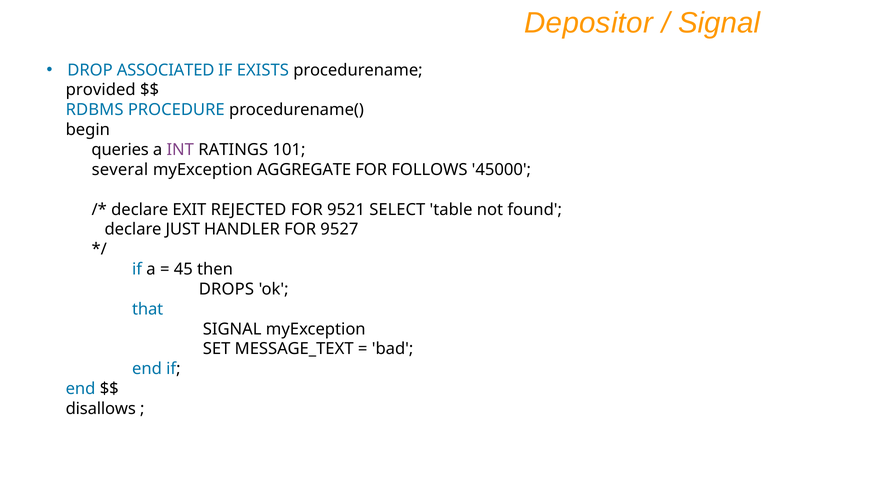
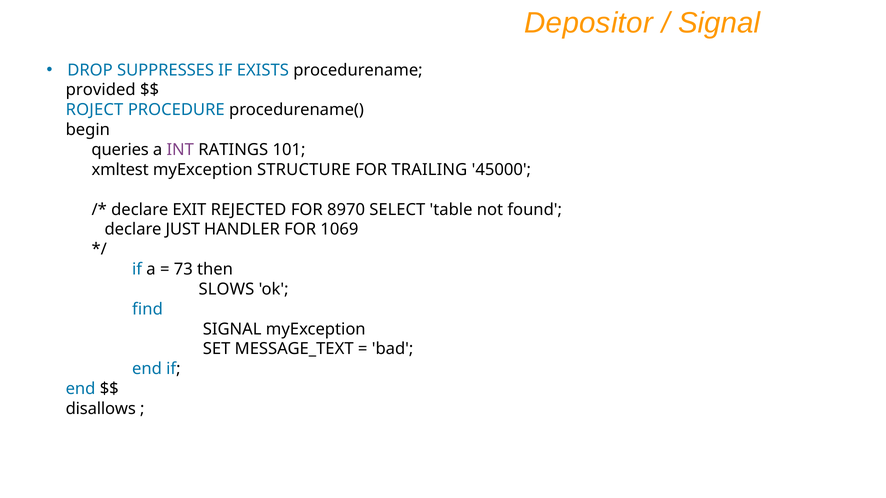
ASSOCIATED: ASSOCIATED -> SUPPRESSES (166, 70)
RDBMS: RDBMS -> ROJECT (95, 110)
several: several -> xmltest (120, 170)
AGGREGATE: AGGREGATE -> STRUCTURE (304, 170)
FOLLOWS: FOLLOWS -> TRAILING (429, 170)
9521: 9521 -> 8970 (346, 210)
9527: 9527 -> 1069 (339, 230)
45: 45 -> 73 (183, 269)
DROPS: DROPS -> SLOWS (226, 289)
that: that -> find (148, 309)
